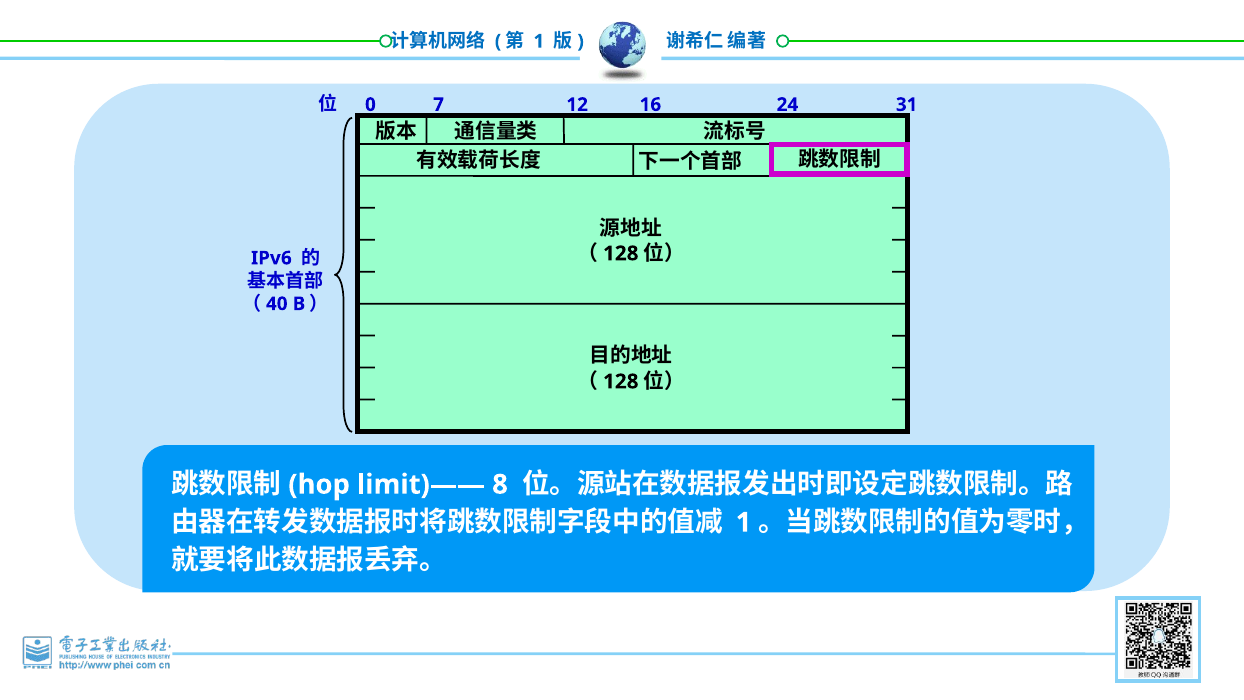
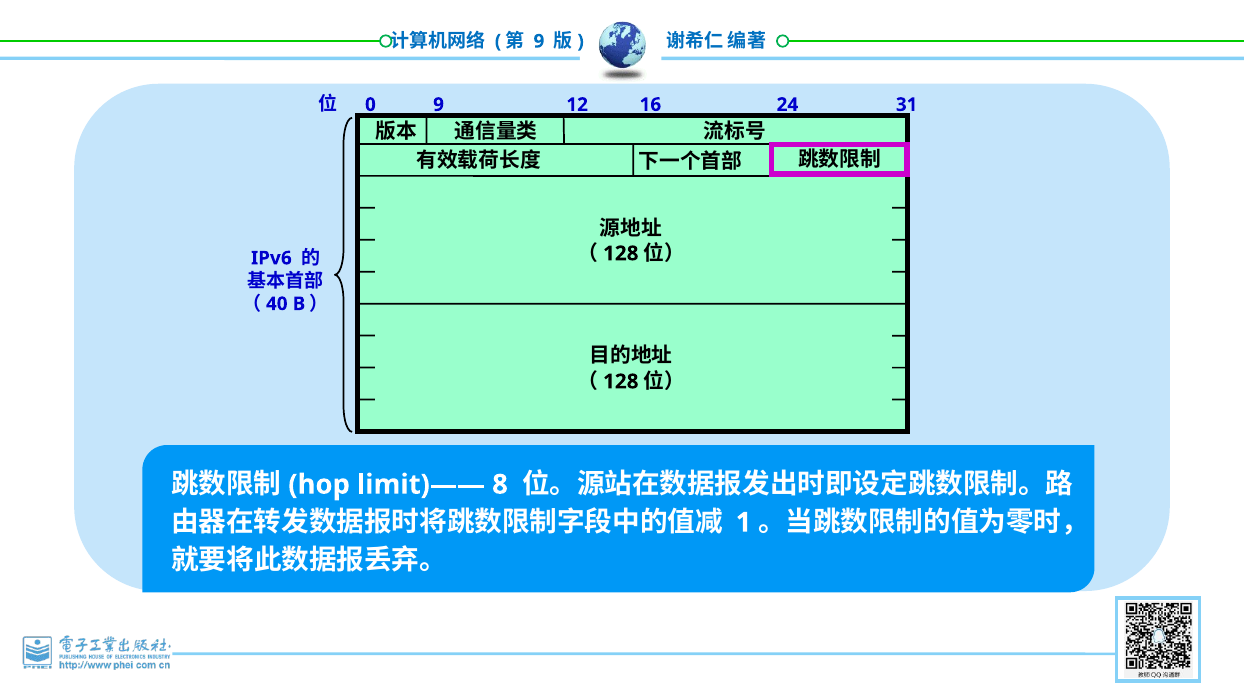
1: 1 -> 9 (539, 41)
0 7: 7 -> 9 (439, 105)
